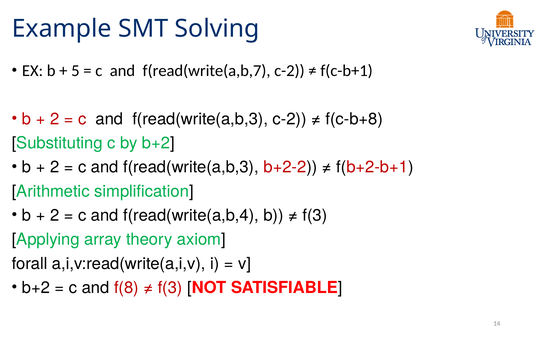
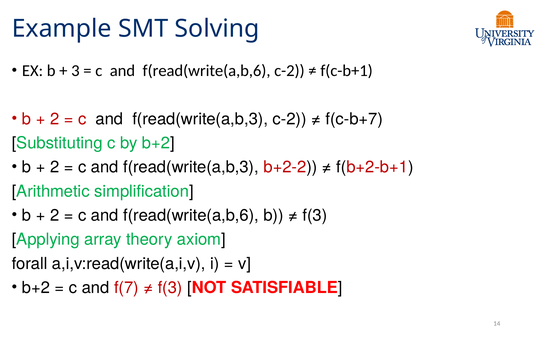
5: 5 -> 3 (75, 71)
f(read(write(a,b,7: f(read(write(a,b,7 -> f(read(write(a,b,6 (207, 71)
f(c-b+8: f(c-b+8 -> f(c-b+7 (354, 119)
f(read(write(a,b,4: f(read(write(a,b,4 -> f(read(write(a,b,6 (191, 216)
f(8: f(8 -> f(7 (126, 288)
